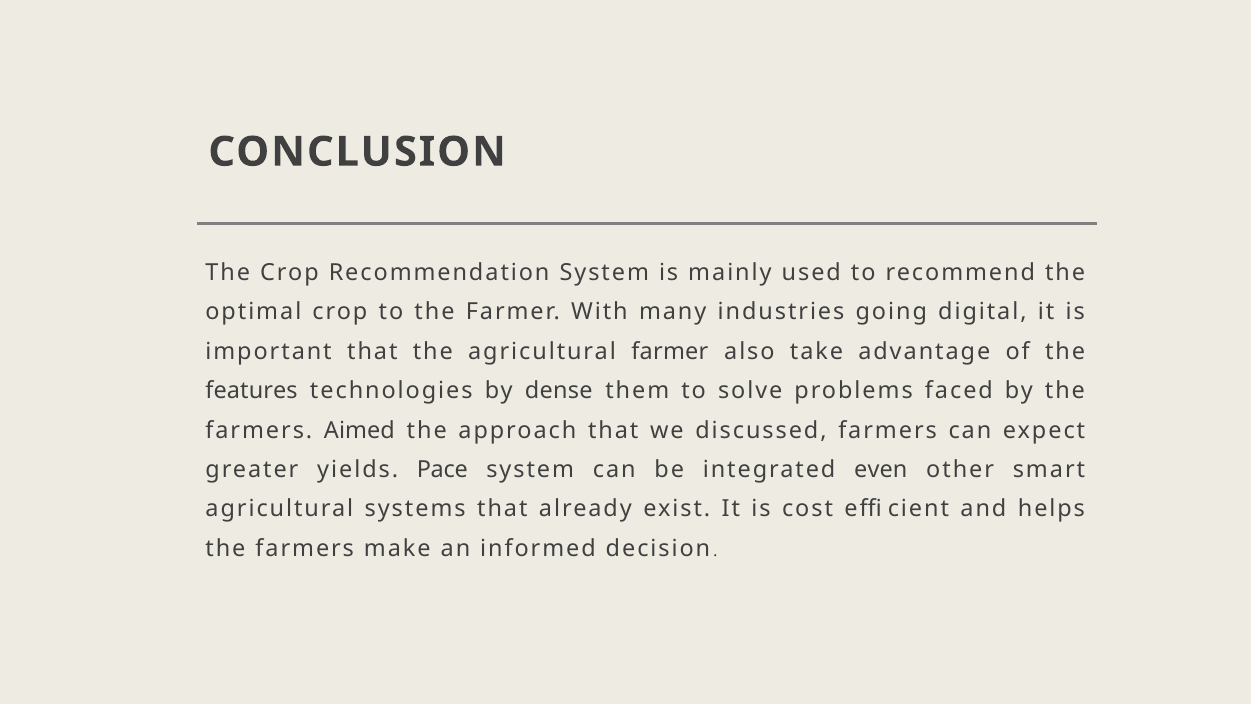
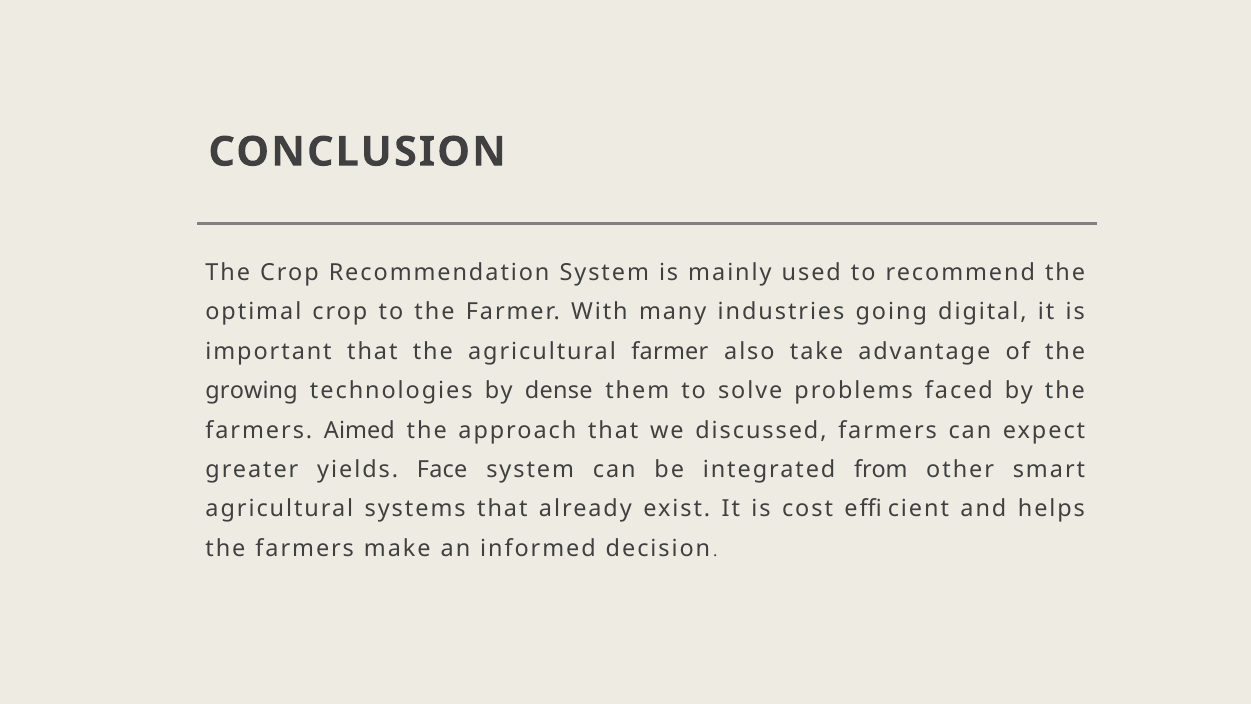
features: features -> growing (252, 391)
Pace: Pace -> Face (442, 470)
even: even -> from (881, 470)
